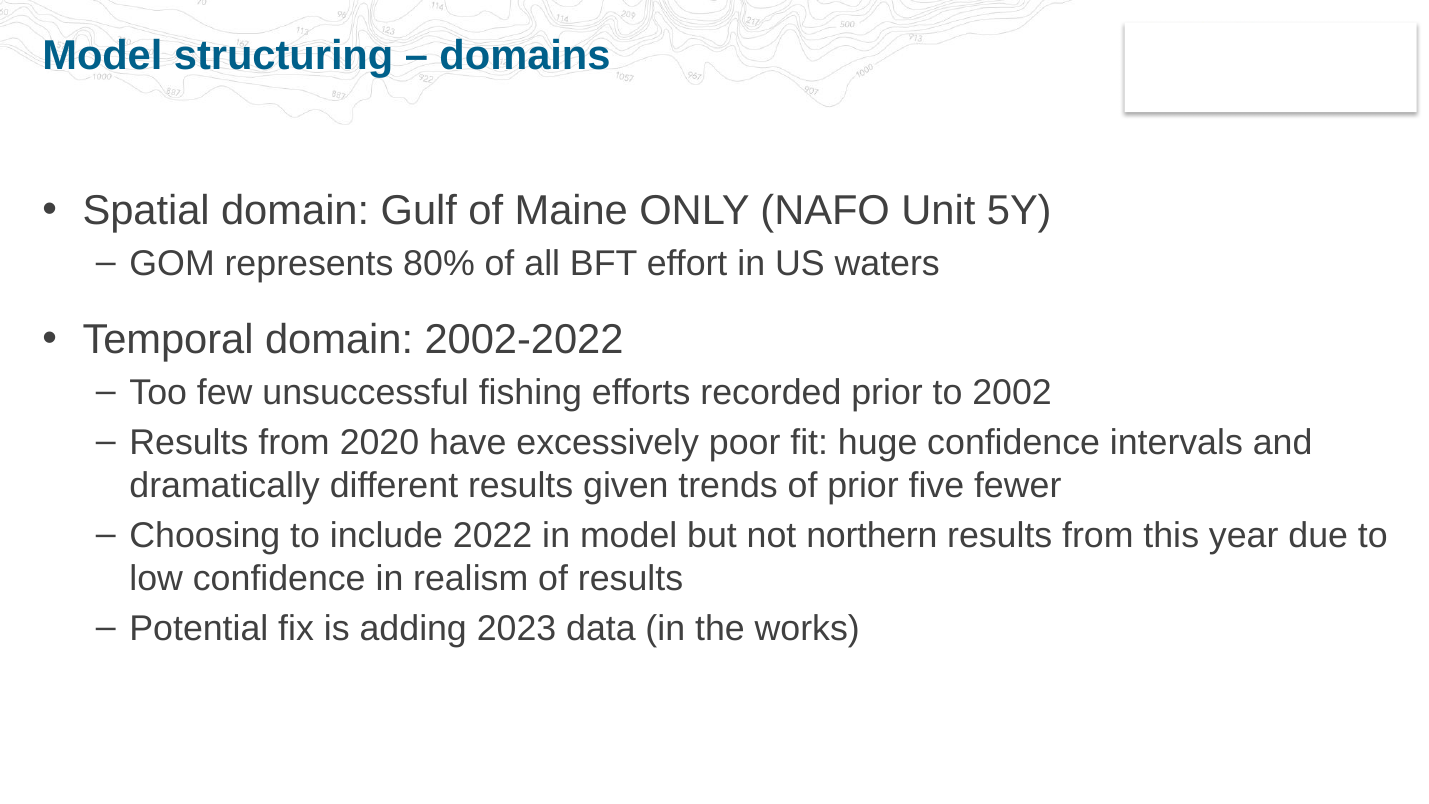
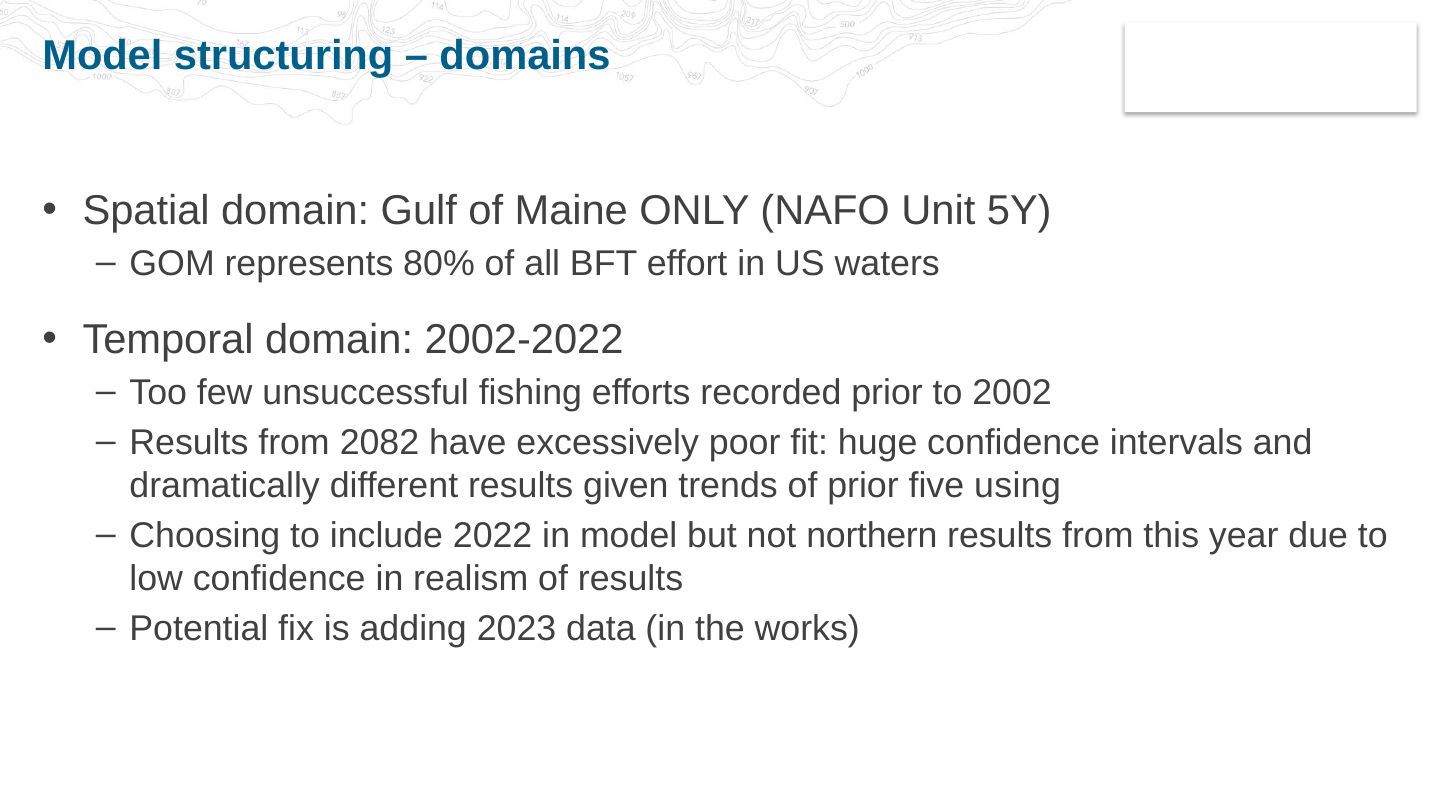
2020: 2020 -> 2082 (379, 443)
fewer: fewer -> using (1018, 486)
